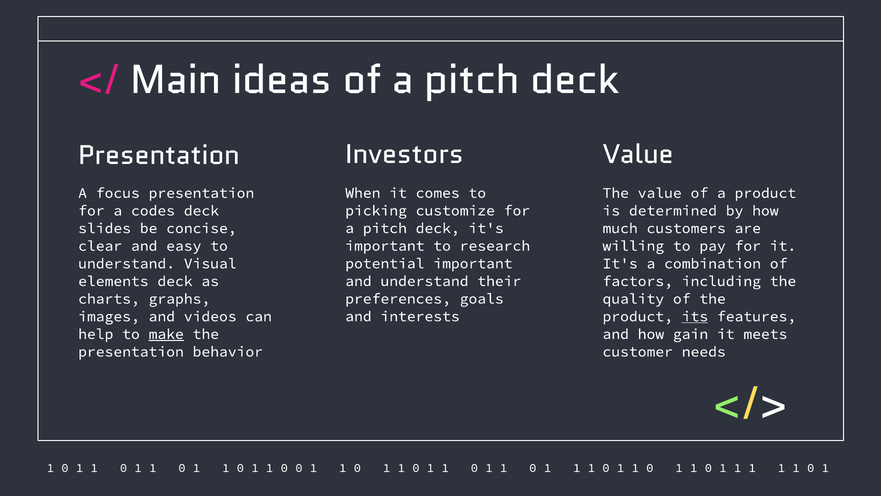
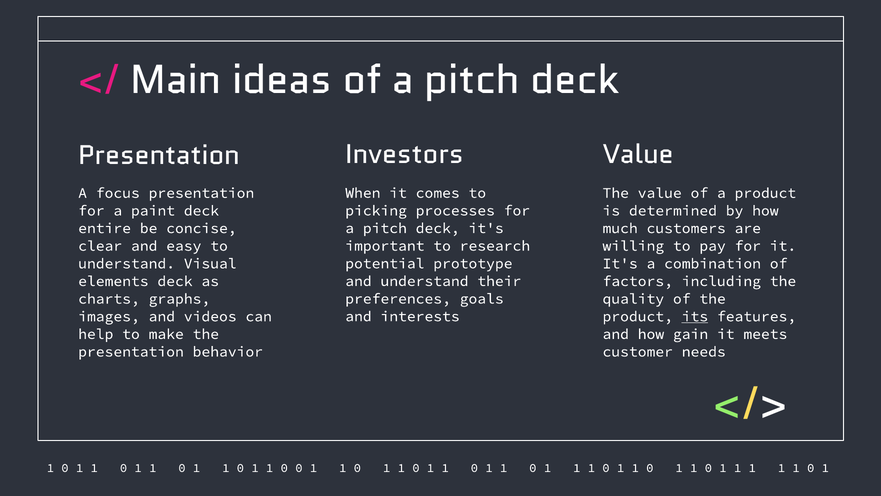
customize: customize -> processes (455, 210)
codes: codes -> paint (153, 210)
slides: slides -> entire (105, 228)
potential important: important -> prototype (473, 263)
make underline: present -> none (166, 334)
